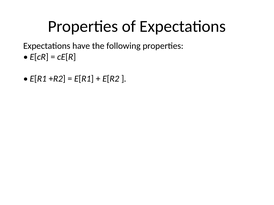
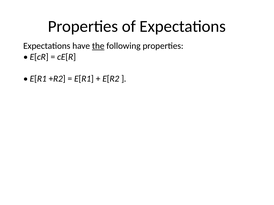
the underline: none -> present (98, 46)
